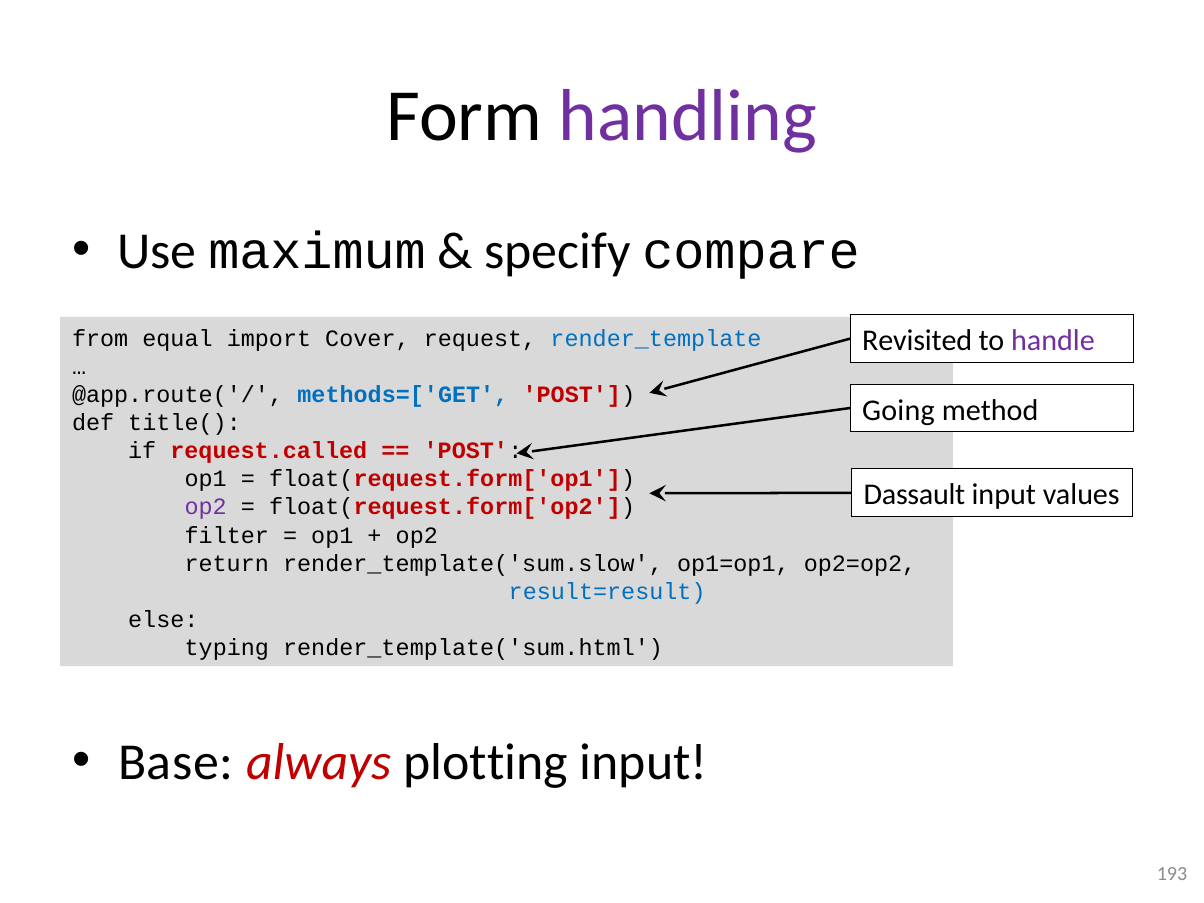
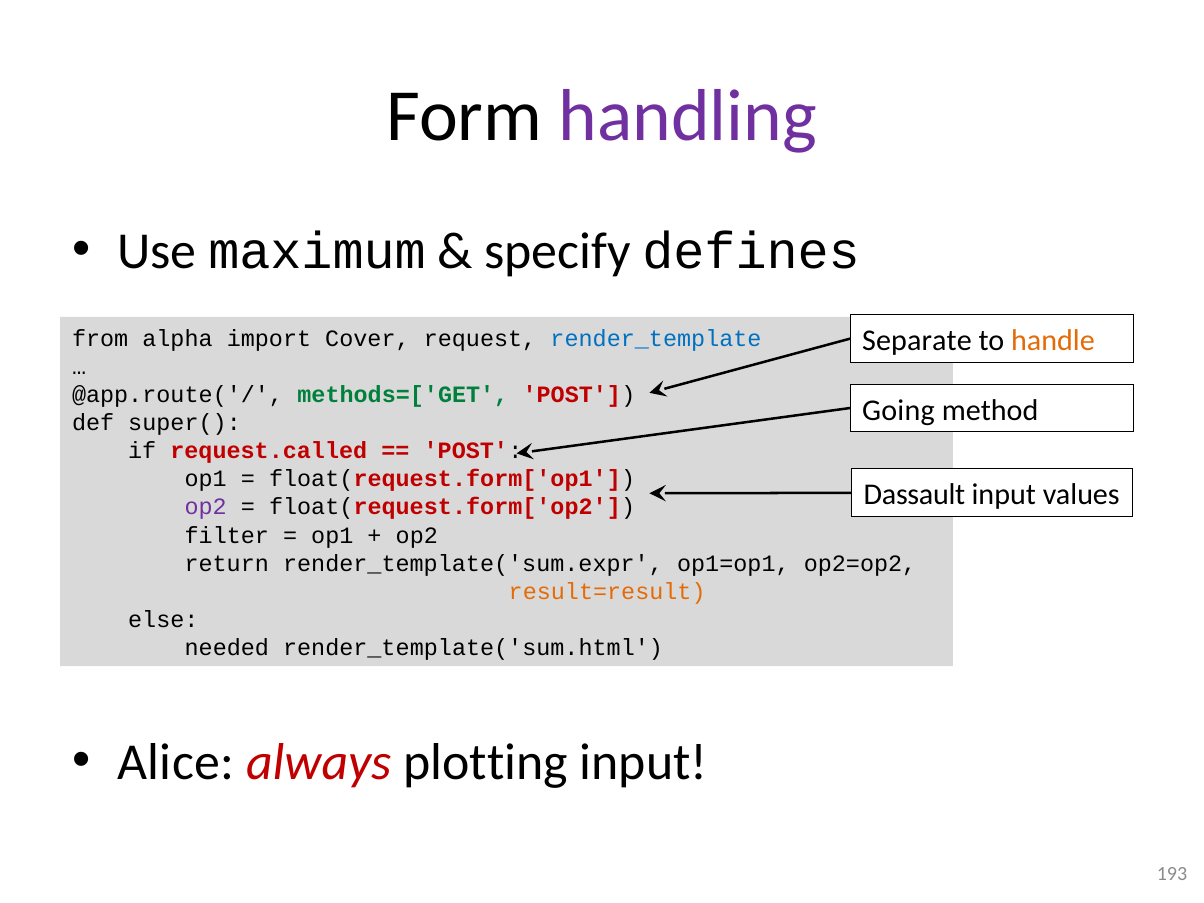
compare: compare -> defines (751, 251)
Revisited: Revisited -> Separate (917, 341)
handle colour: purple -> orange (1053, 341)
equal: equal -> alpha (178, 339)
methods=['GET colour: blue -> green (403, 395)
title(: title( -> super( (185, 423)
render_template('sum.slow: render_template('sum.slow -> render_template('sum.expr (473, 563)
result=result colour: blue -> orange (607, 592)
typing: typing -> needed (227, 648)
Base: Base -> Alice (176, 762)
